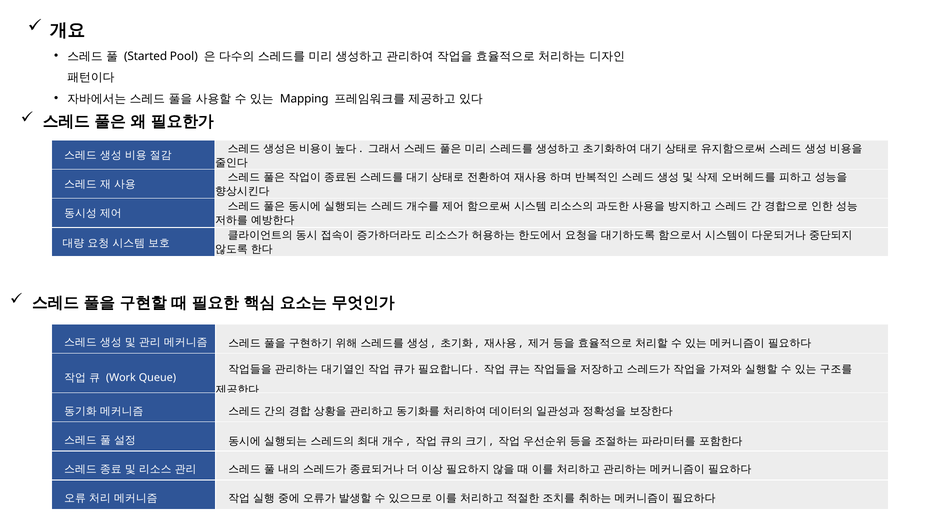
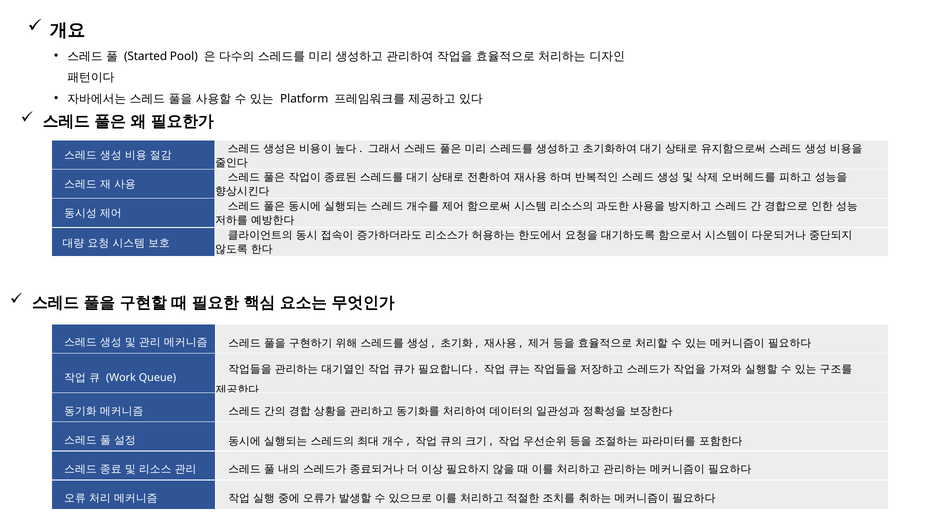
Mapping: Mapping -> Platform (304, 99)
